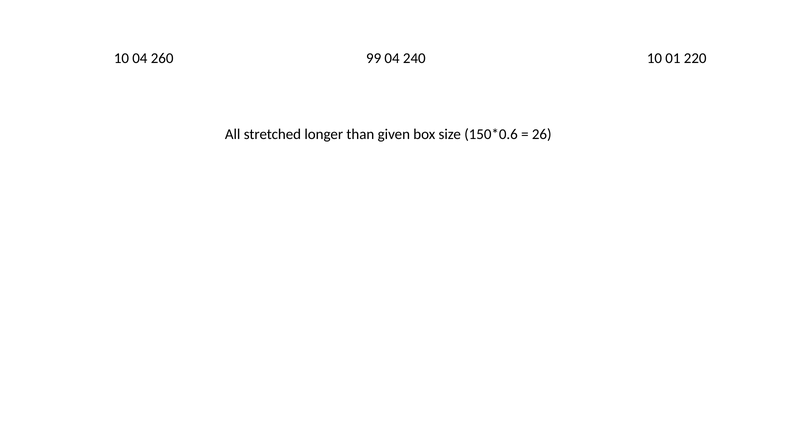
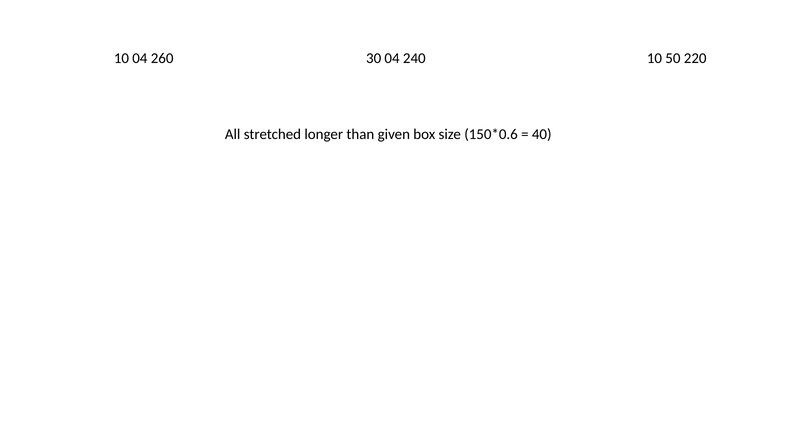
99: 99 -> 30 (374, 58)
01: 01 -> 50 (673, 58)
26: 26 -> 40 (542, 134)
